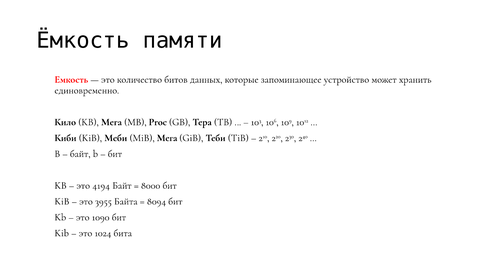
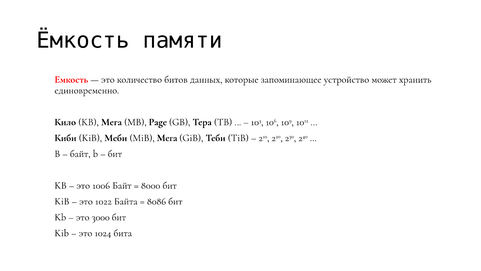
Proc: Proc -> Page (158, 122)
4194: 4194 -> 1006 (101, 185)
3955: 3955 -> 1022 (103, 201)
8094: 8094 -> 8086 (156, 201)
1090: 1090 -> 3000 (101, 217)
